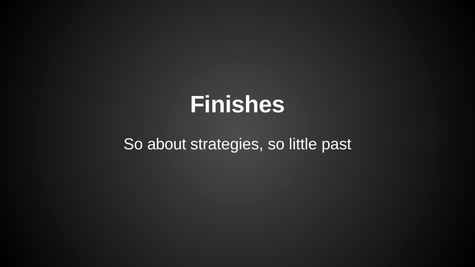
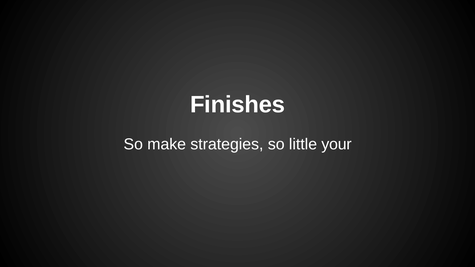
about: about -> make (167, 144)
past: past -> your (337, 144)
